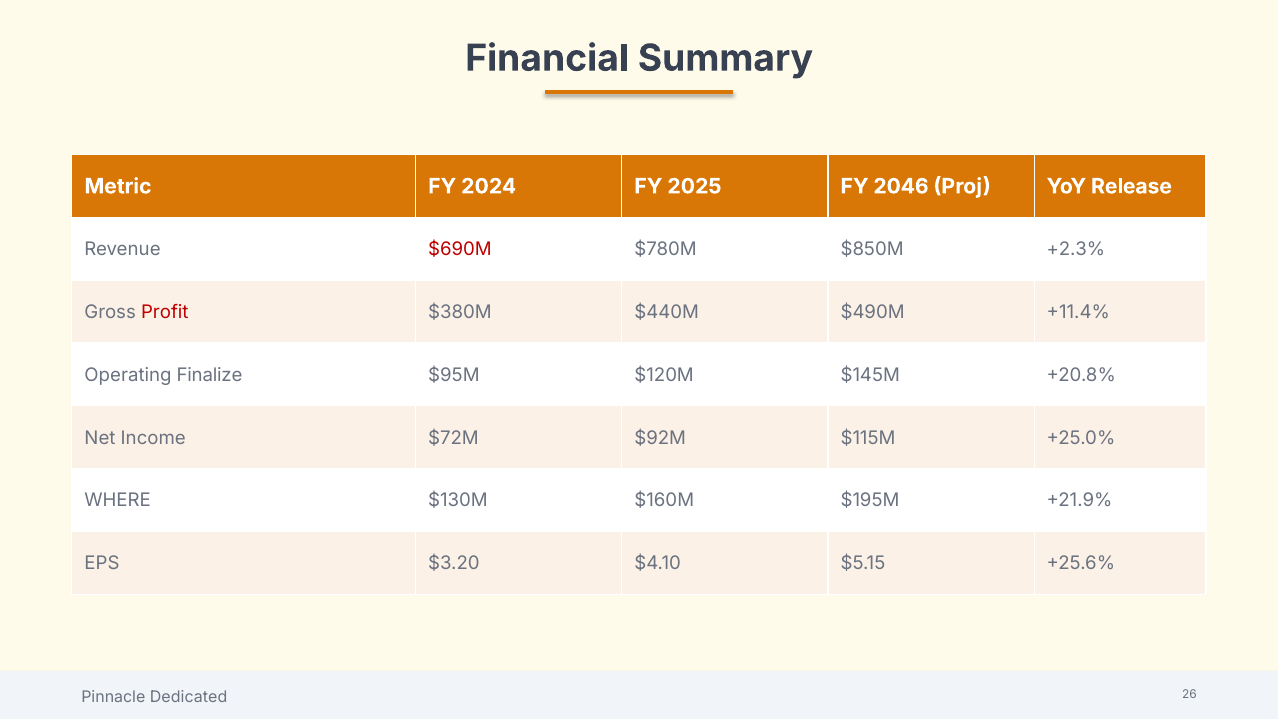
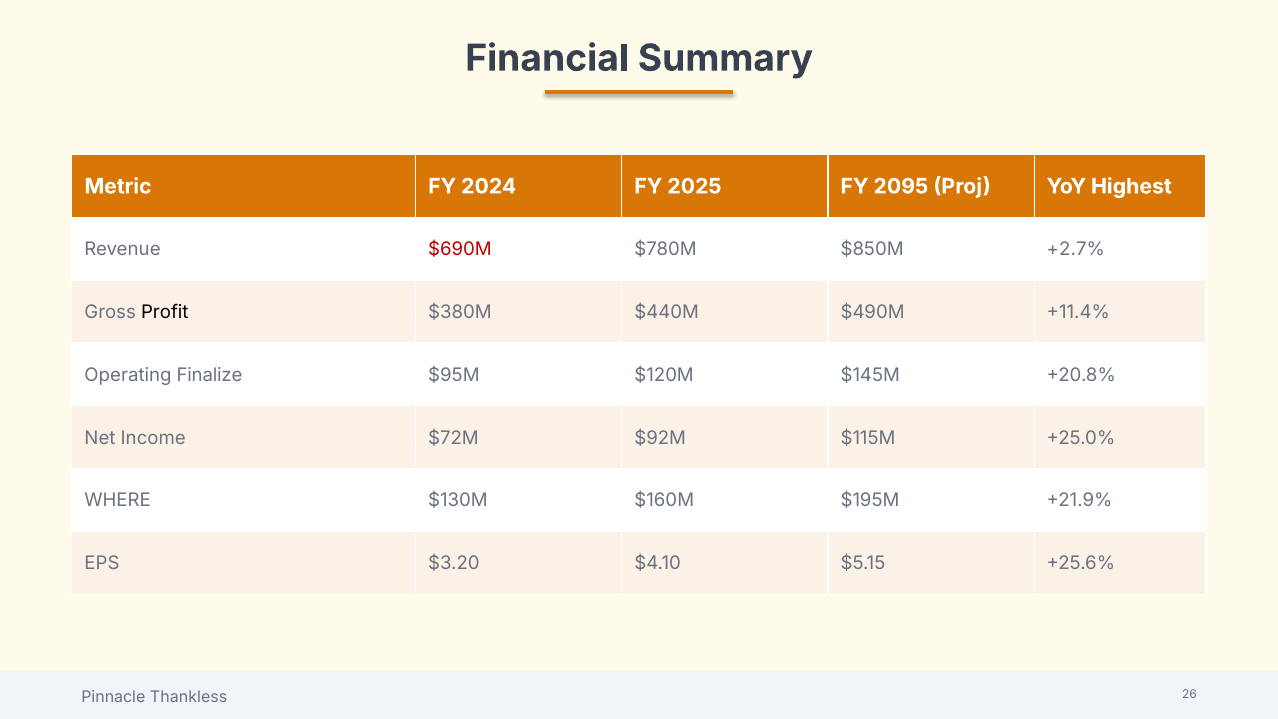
2046: 2046 -> 2095 (901, 186)
Release: Release -> Highest (1131, 186)
+2.3%: +2.3% -> +2.7% (1076, 249)
Profit colour: red -> black (165, 312)
Dedicated: Dedicated -> Thankless (189, 697)
